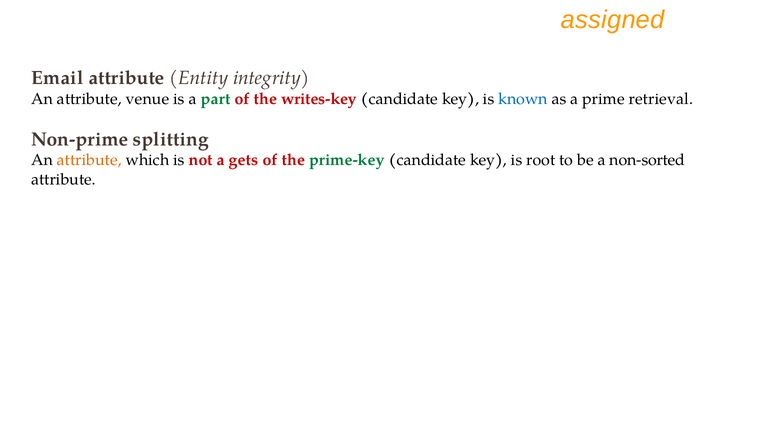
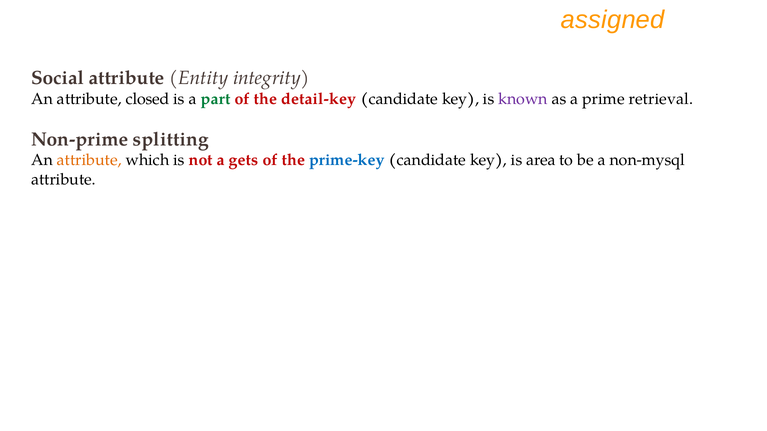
Email: Email -> Social (58, 78)
venue: venue -> closed (148, 99)
writes-key: writes-key -> detail-key (319, 99)
known colour: blue -> purple (523, 99)
prime-key colour: green -> blue (347, 160)
root: root -> area (541, 160)
non-sorted: non-sorted -> non-mysql (647, 160)
